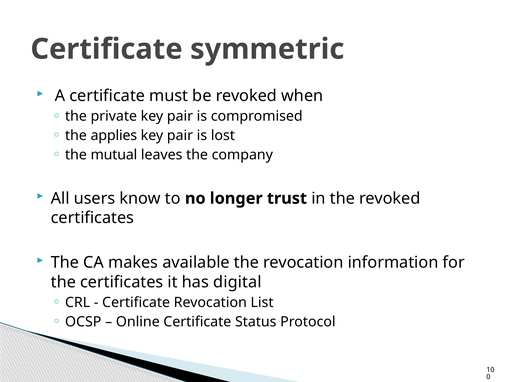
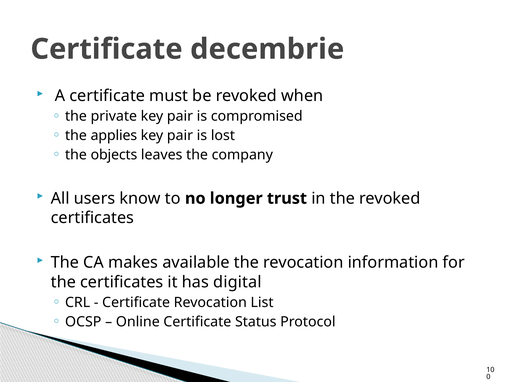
symmetric: symmetric -> decembrie (267, 49)
mutual: mutual -> objects (114, 155)
